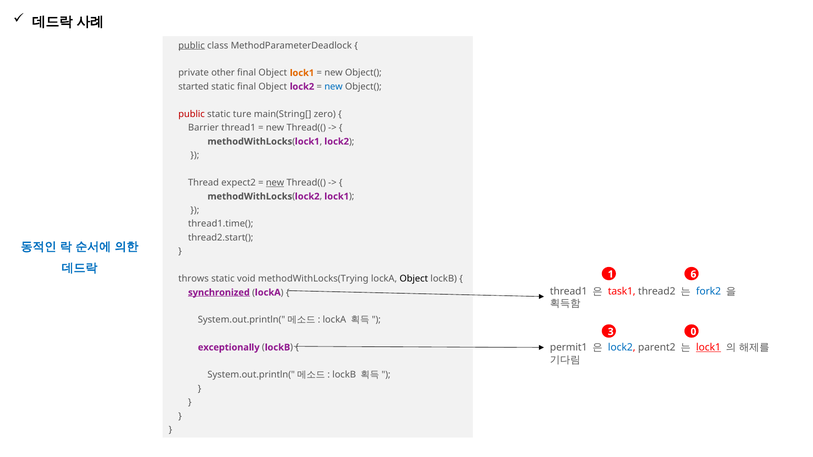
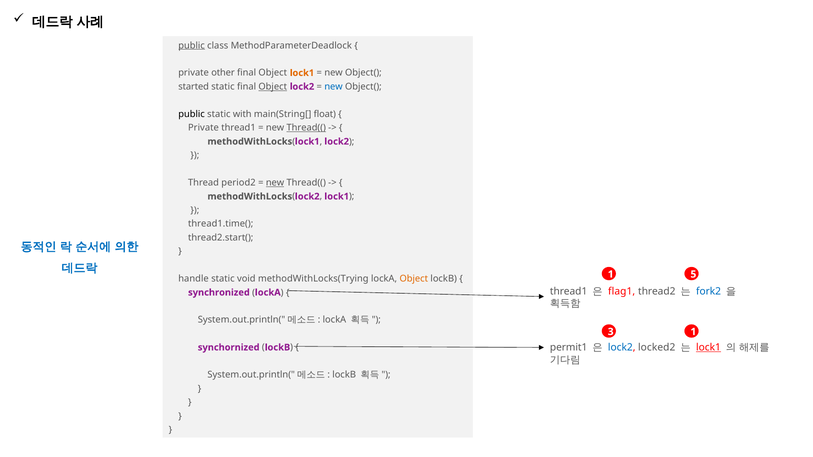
Object underline: none -> present (273, 87)
public colour: red -> black (192, 114)
ture: ture -> with (242, 114)
zero: zero -> float (325, 114)
Barrier: Barrier -> Private (203, 128)
Thread(( underline: none -> present (306, 128)
expect2: expect2 -> period2 (239, 183)
6: 6 -> 5 (693, 274)
throws: throws -> handle (194, 279)
Object colour: black -> orange (414, 279)
task1: task1 -> flag1 (622, 291)
synchronized underline: present -> none (219, 293)
3 0: 0 -> 1 (693, 332)
parent2: parent2 -> locked2 (657, 348)
exceptionally: exceptionally -> synchornized (229, 348)
